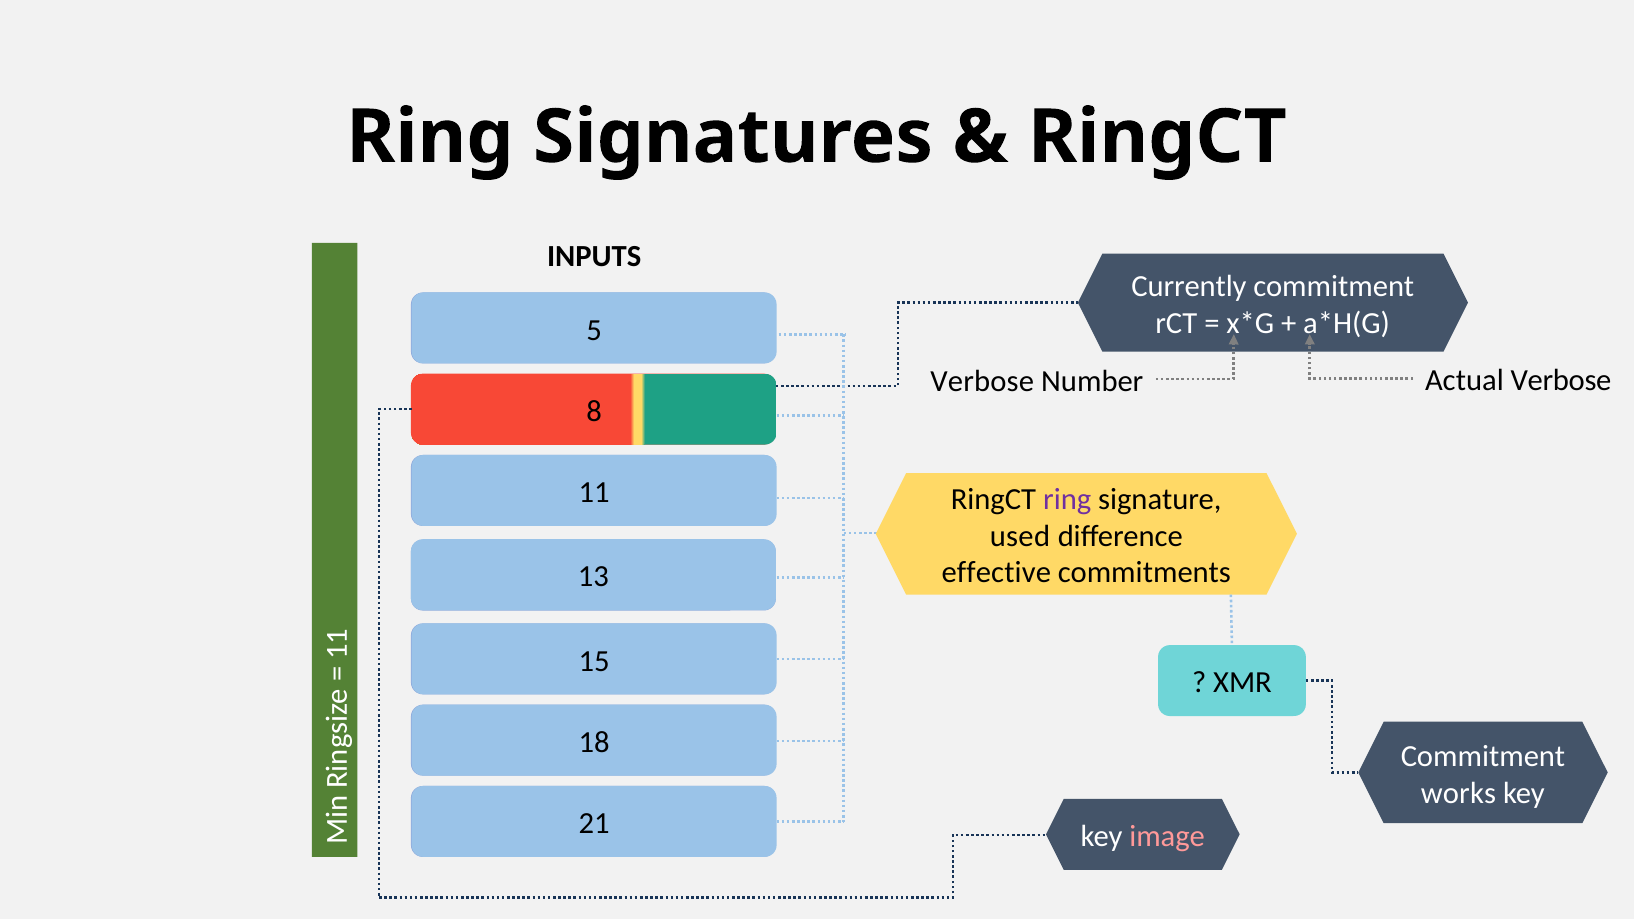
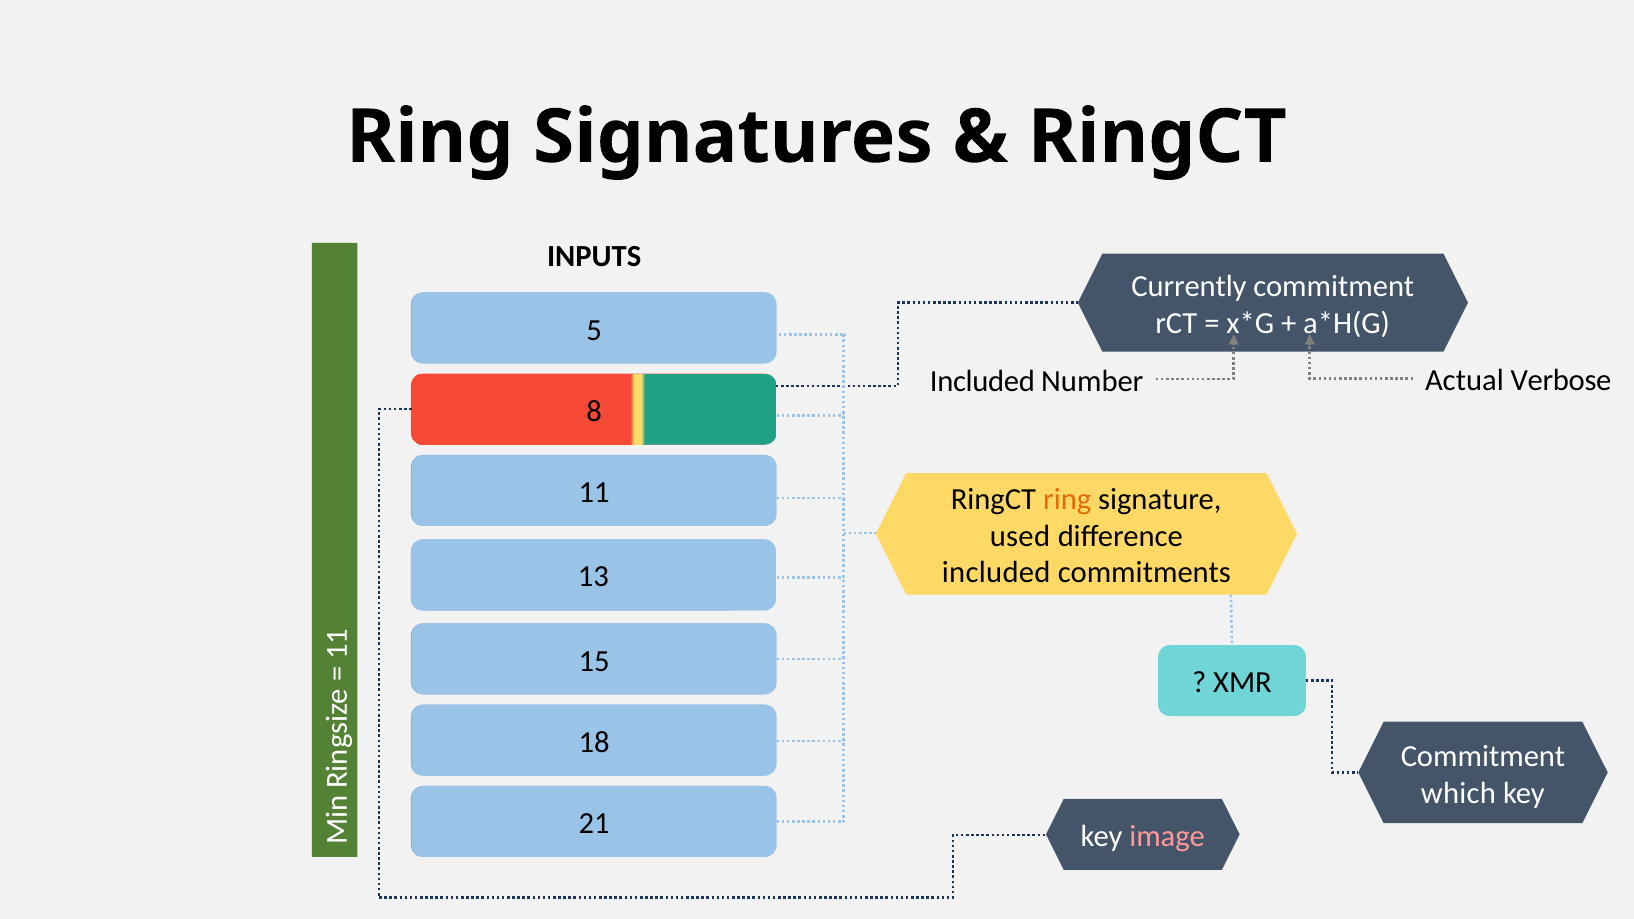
Verbose: Verbose -> Included (982, 381)
ring colour: purple -> orange (1067, 499)
effective: effective -> included (996, 573)
works: works -> which (1458, 793)
